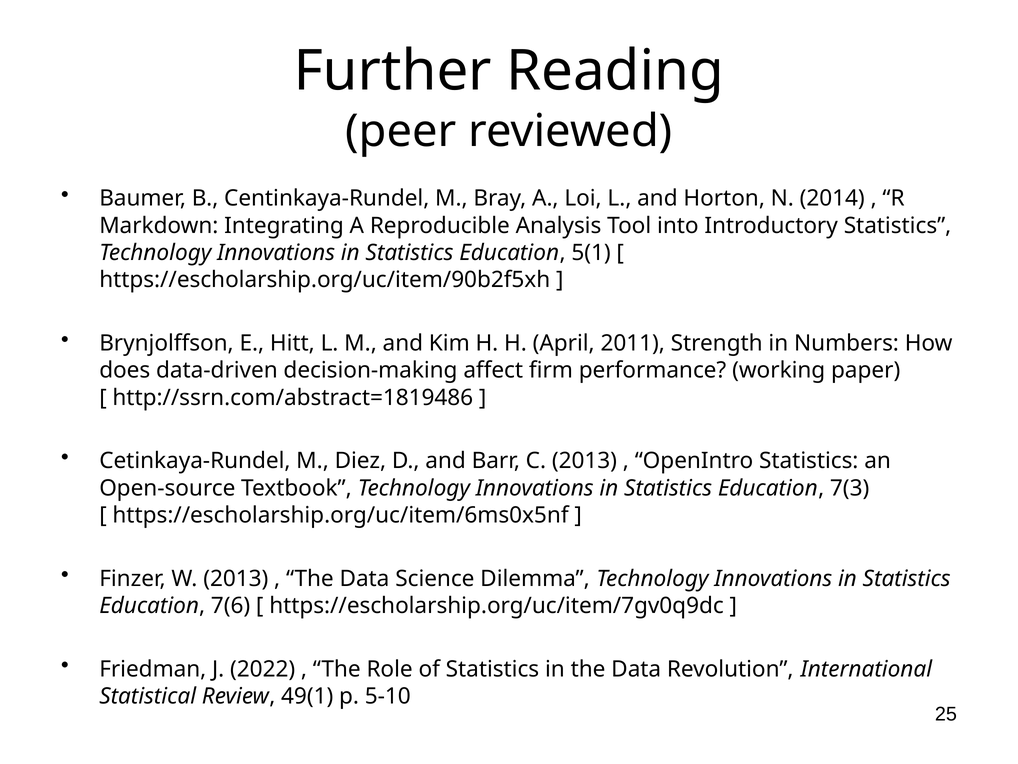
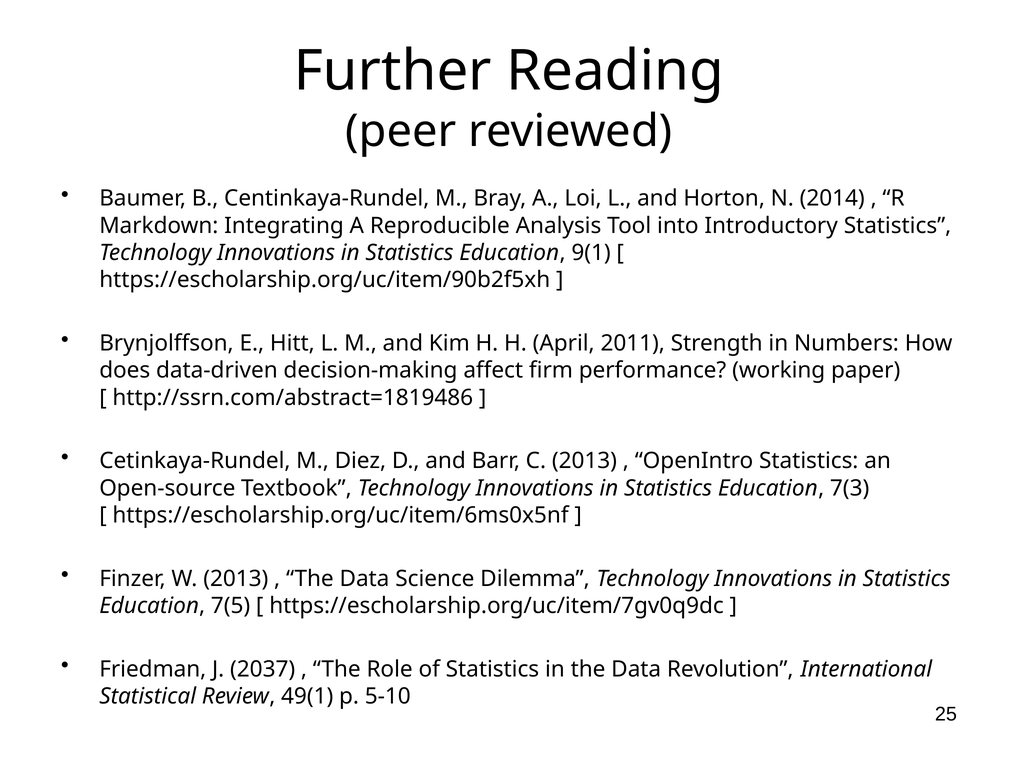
5(1: 5(1 -> 9(1 (591, 253)
7(6: 7(6 -> 7(5 (231, 605)
2022: 2022 -> 2037 (263, 669)
